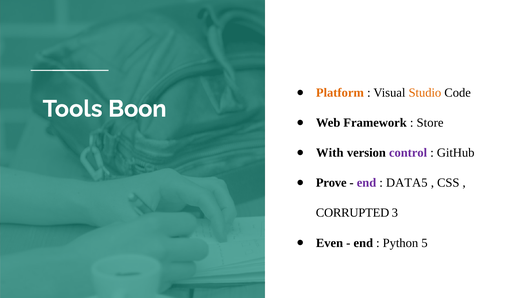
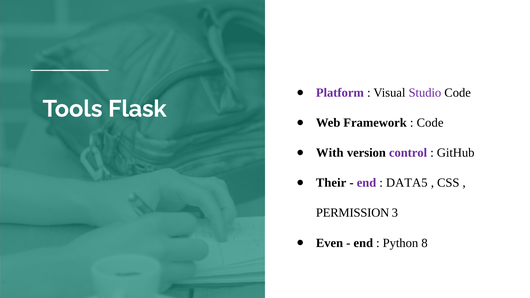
Platform colour: orange -> purple (340, 93)
Studio colour: orange -> purple (425, 93)
Boon: Boon -> Flask (137, 109)
Store: Store -> Code (430, 123)
Prove: Prove -> Their (331, 183)
CORRUPTED: CORRUPTED -> PERMISSION (353, 213)
5: 5 -> 8 (425, 243)
